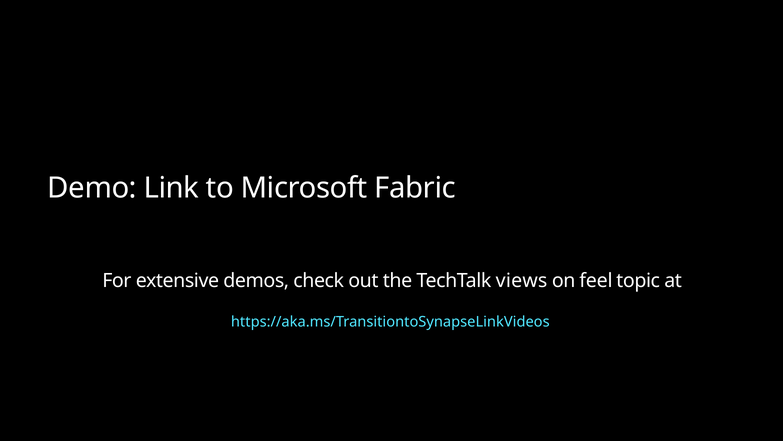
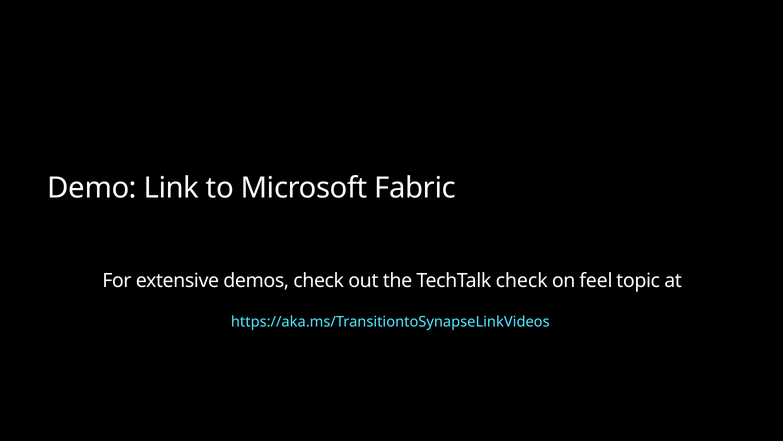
TechTalk views: views -> check (522, 280)
